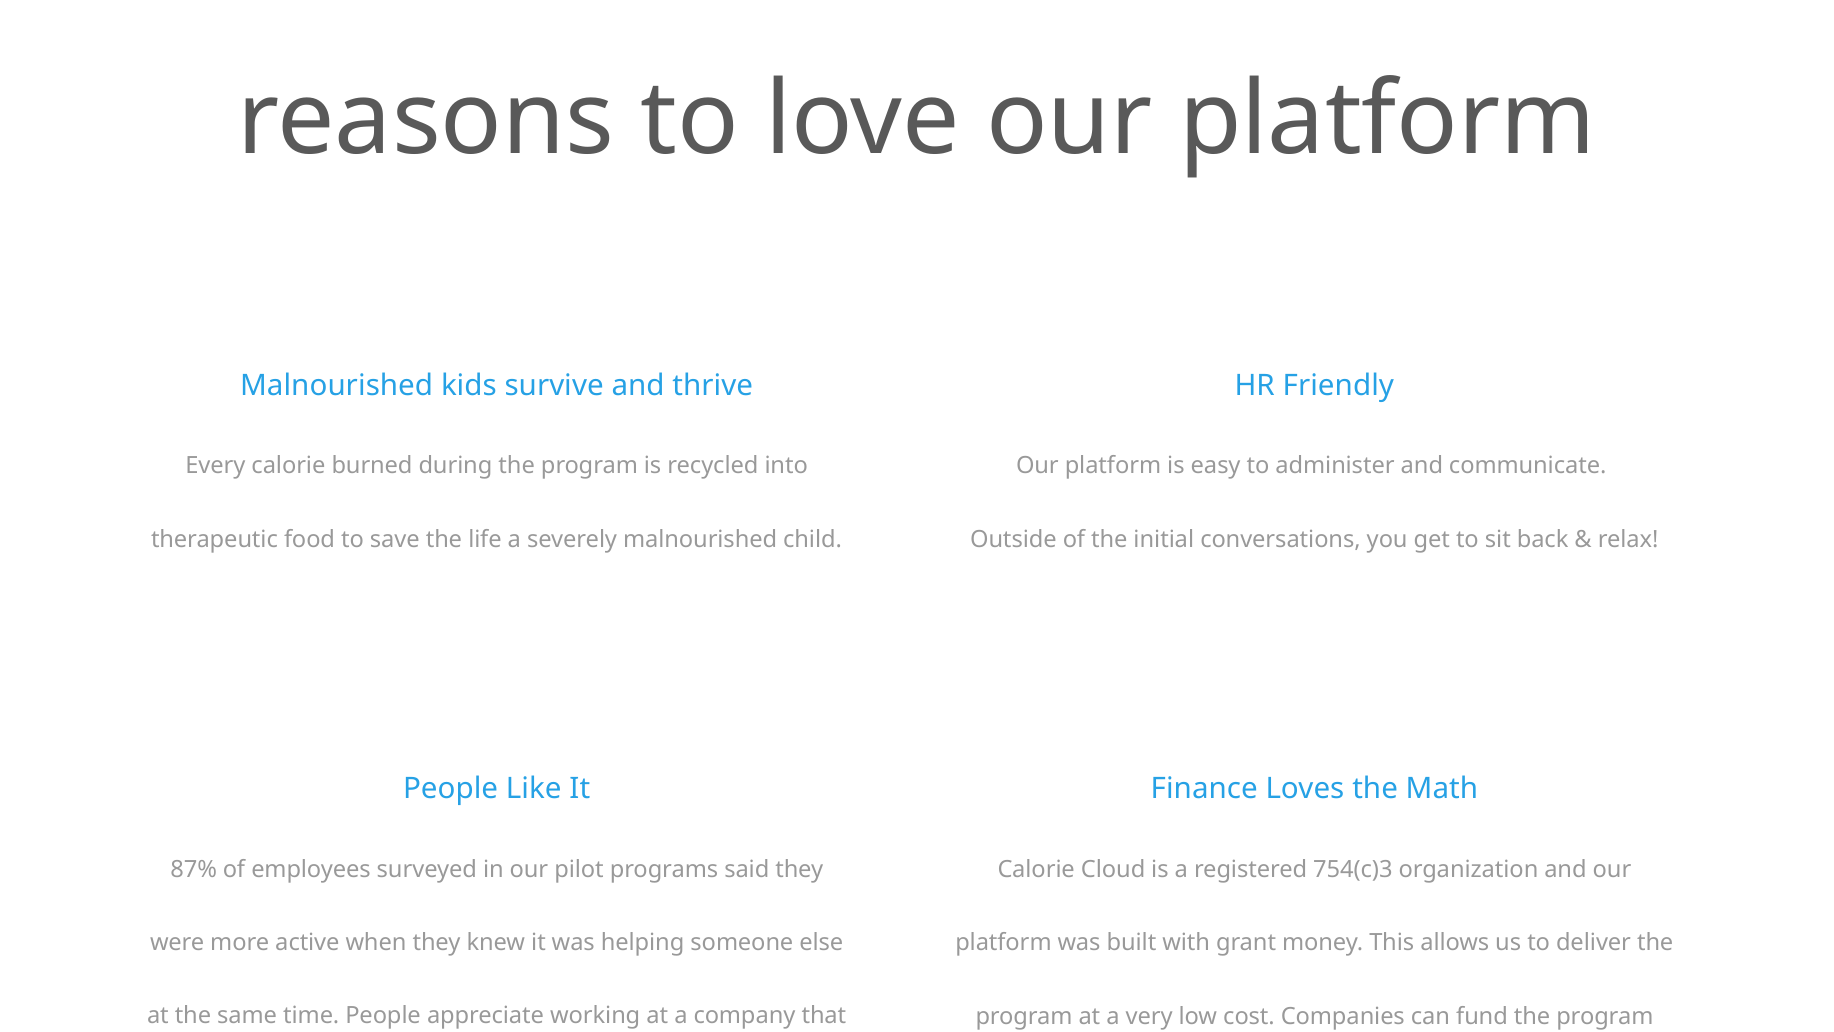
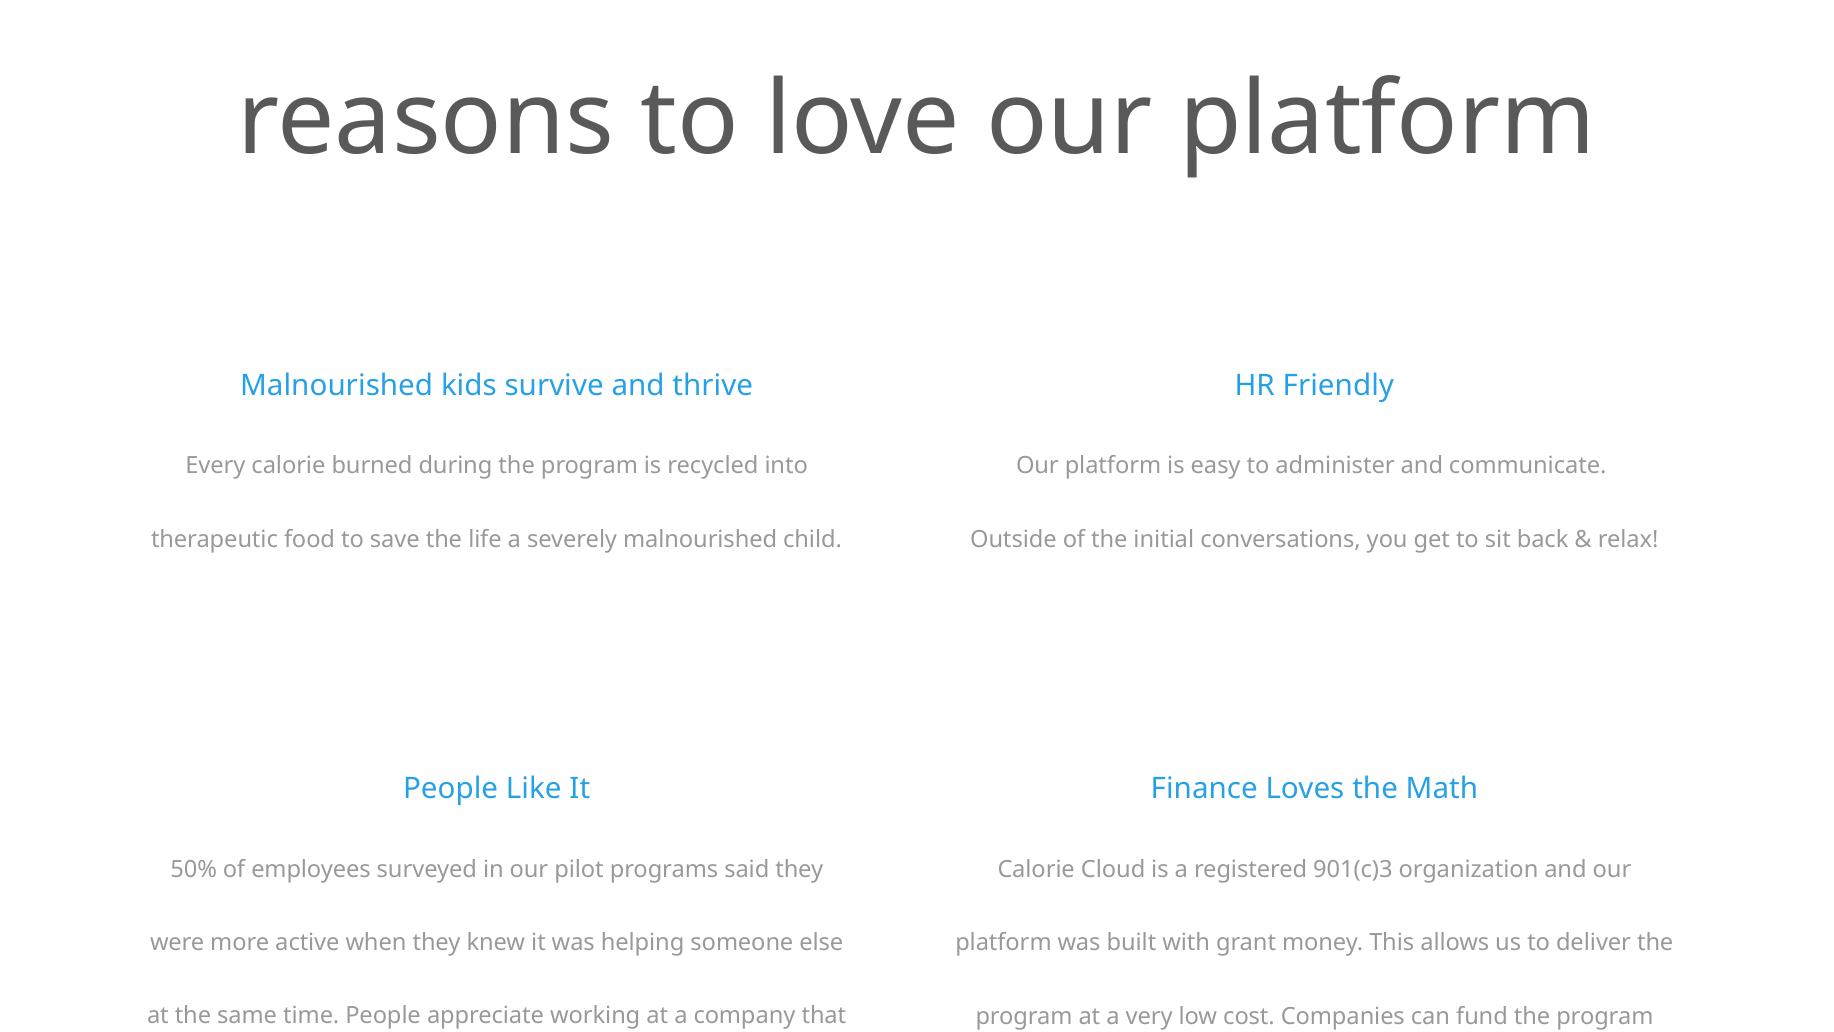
87%: 87% -> 50% (194, 869)
754(c)3: 754(c)3 -> 901(c)3 (1353, 869)
